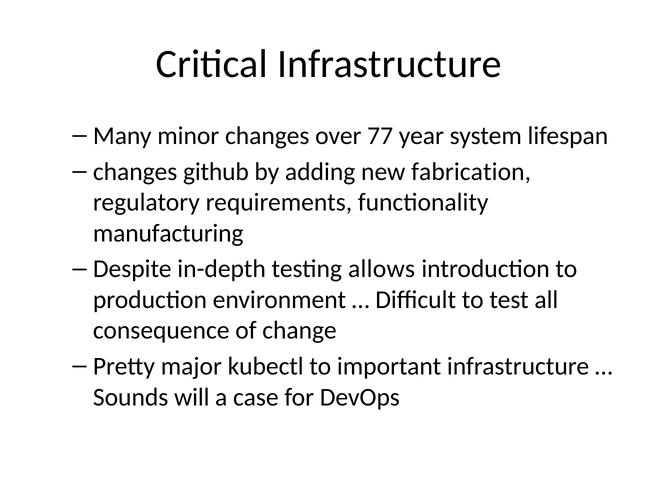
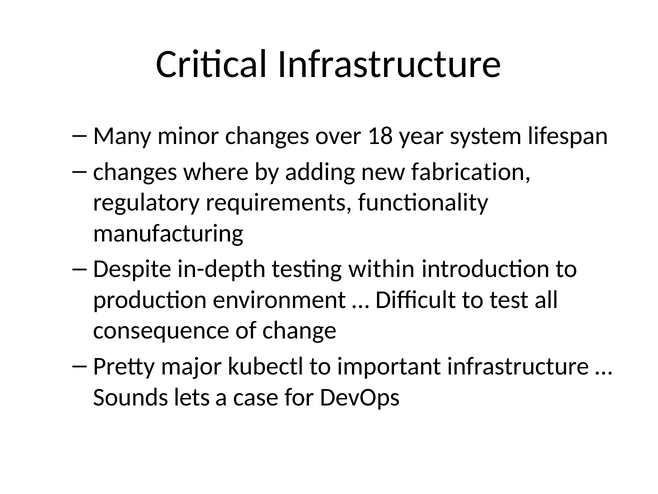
77: 77 -> 18 (380, 136)
github: github -> where (216, 171)
allows: allows -> within (382, 269)
will: will -> lets (192, 397)
